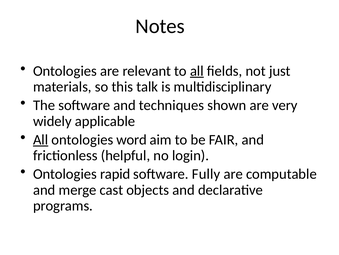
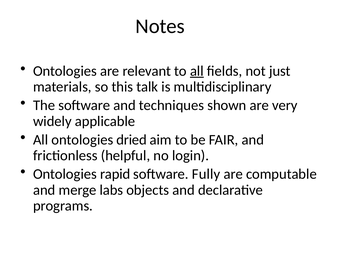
All underline: present -> none (41, 139)
word: word -> dried (132, 139)
cast: cast -> labs (111, 189)
